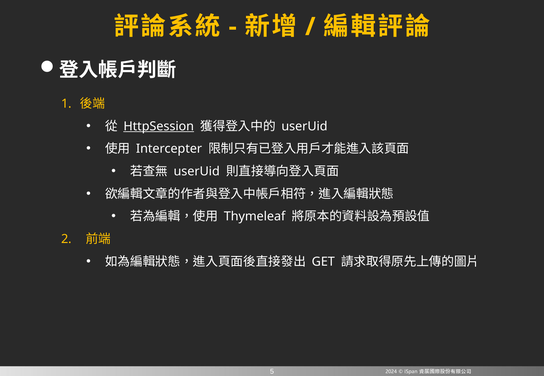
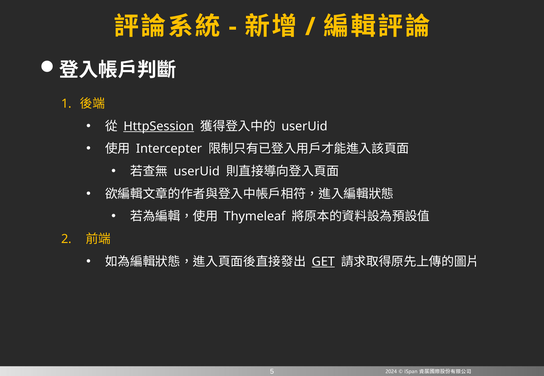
GET underline: none -> present (323, 262)
